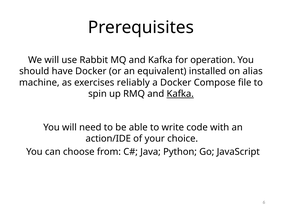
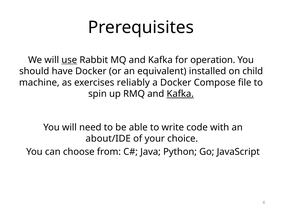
use underline: none -> present (69, 60)
alias: alias -> child (253, 71)
action/IDE: action/IDE -> about/IDE (108, 138)
